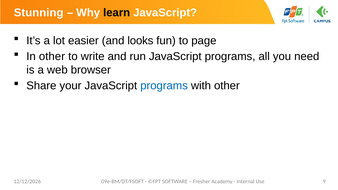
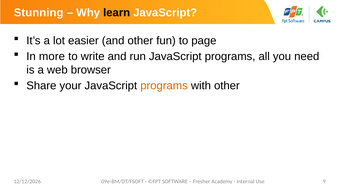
and looks: looks -> other (140, 41)
In other: other -> more (52, 56)
programs colour: blue -> orange (164, 86)
